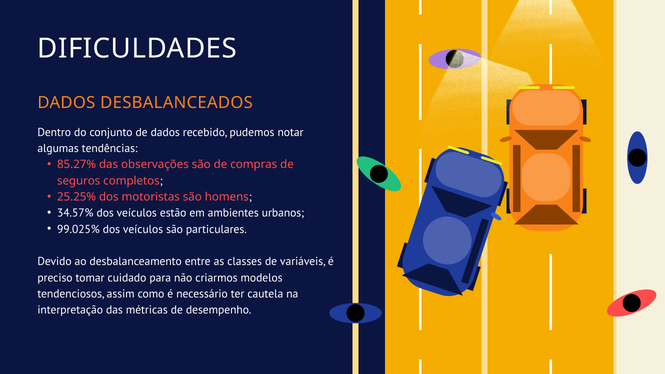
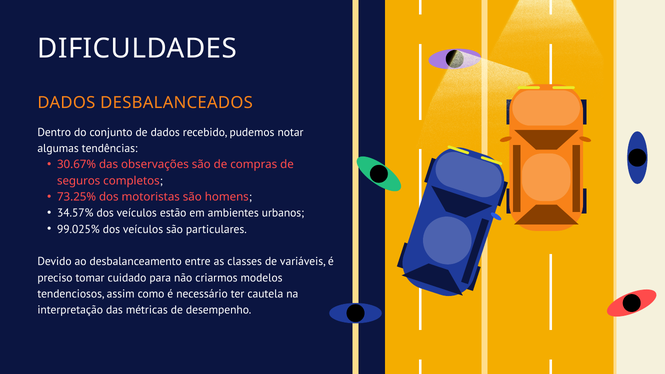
85.27%: 85.27% -> 30.67% (77, 165)
25.25%: 25.25% -> 73.25% (77, 197)
